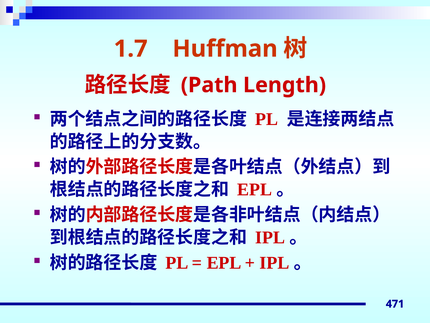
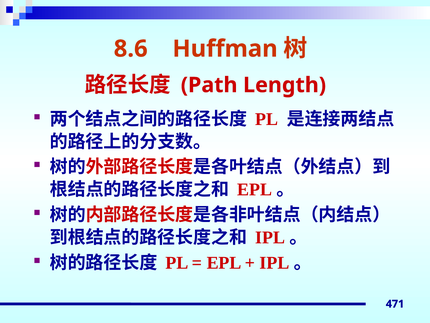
1.7: 1.7 -> 8.6 (131, 49)
